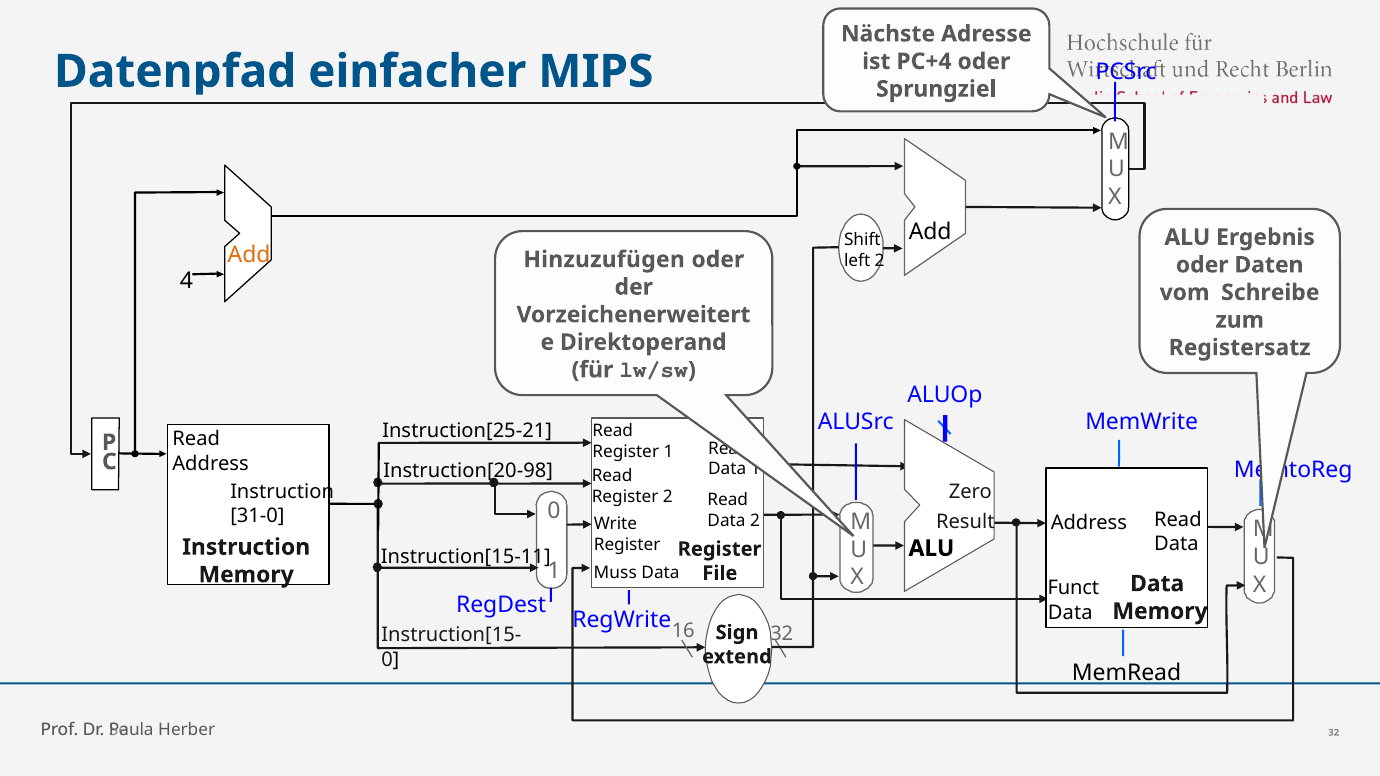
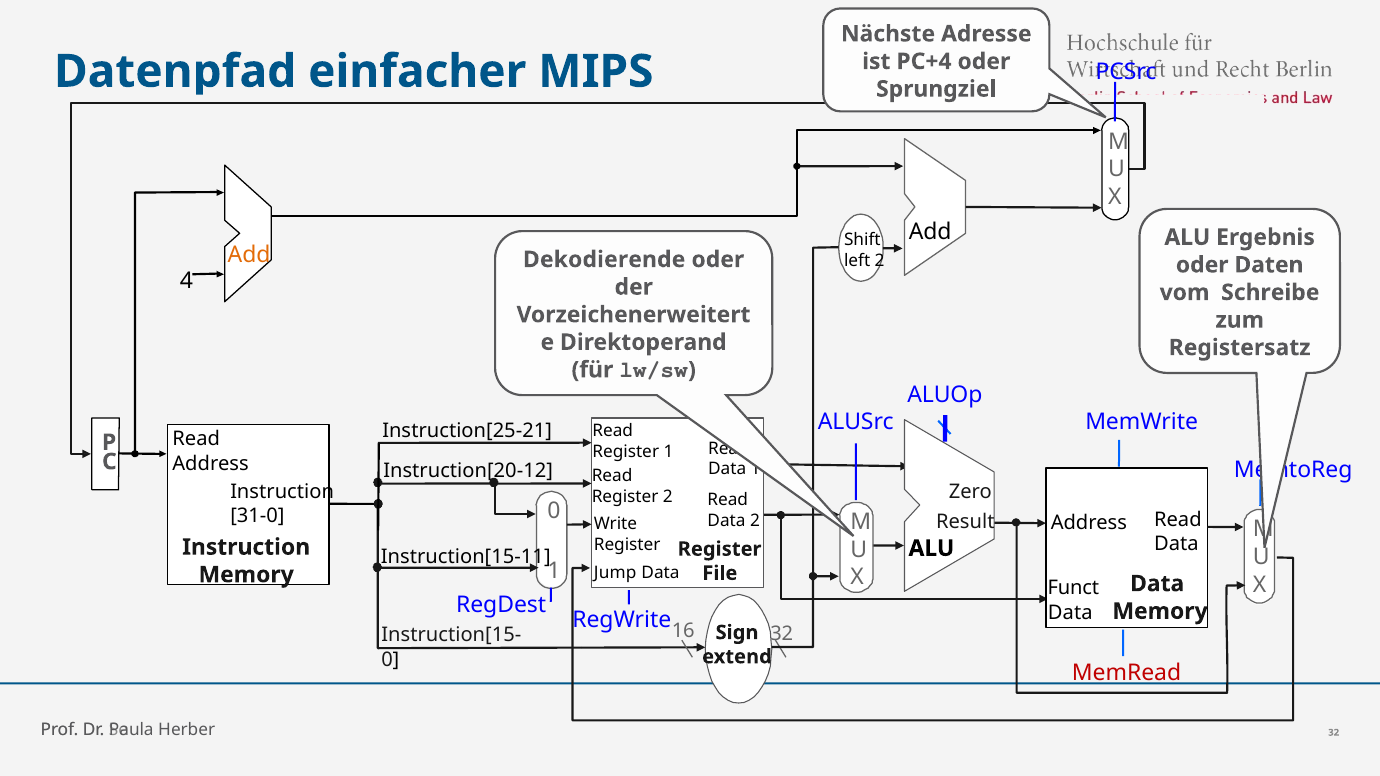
Hinzuzufügen: Hinzuzufügen -> Dekodierende (604, 260)
Instruction[20-98: Instruction[20-98 -> Instruction[20-12 (468, 471)
Muss: Muss -> Jump (615, 573)
MemRead colour: black -> red (1127, 673)
